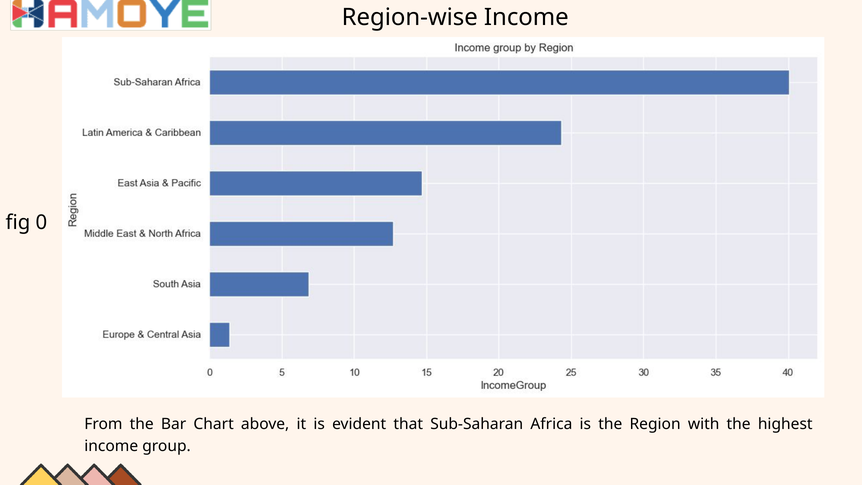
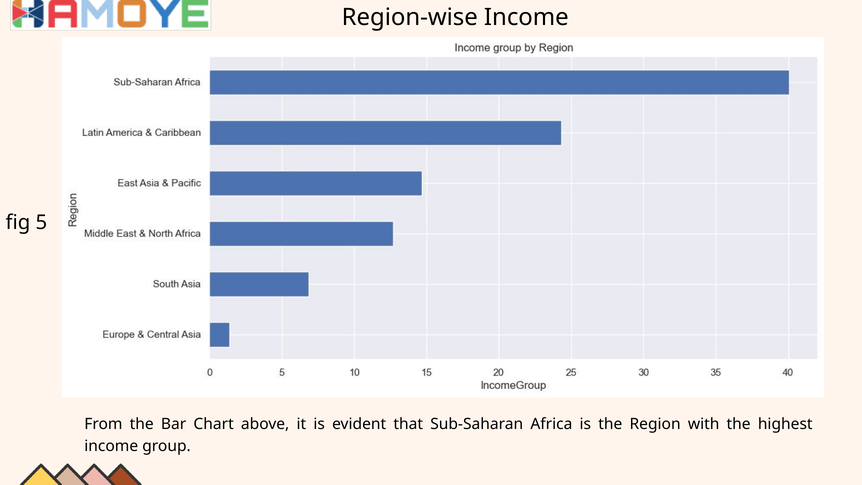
0: 0 -> 5 (41, 223)
